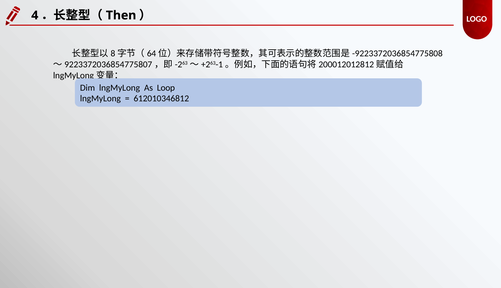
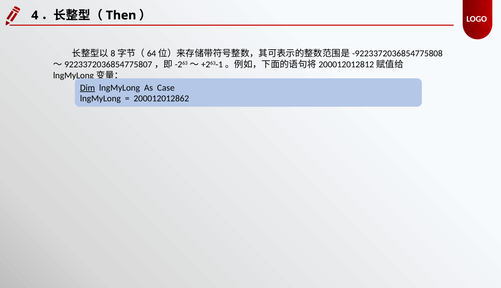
Dim underline: none -> present (88, 88)
Loop: Loop -> Case (166, 88)
612010346812: 612010346812 -> 200012012862 (161, 99)
